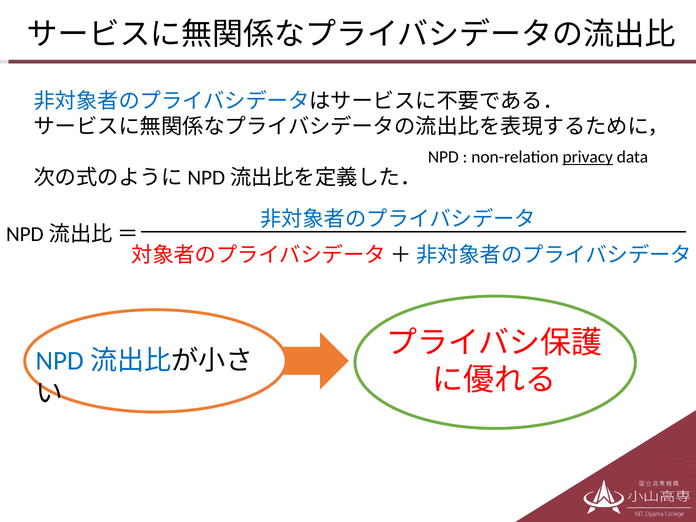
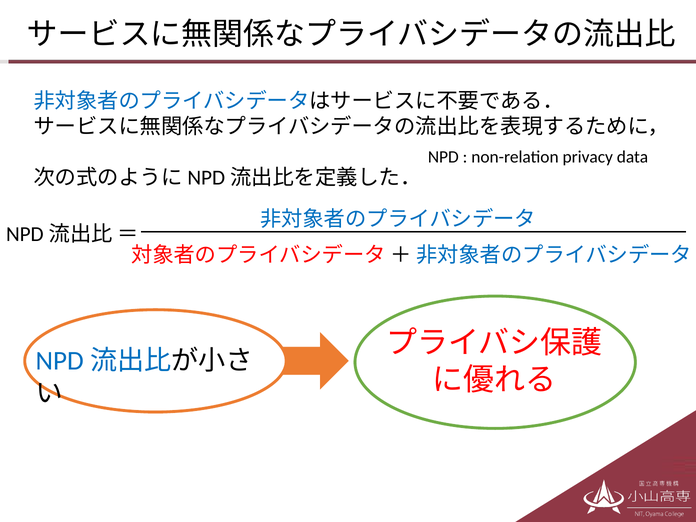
privacy underline: present -> none (588, 157)
